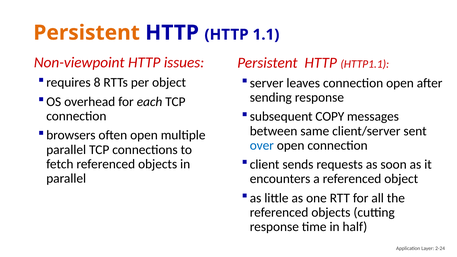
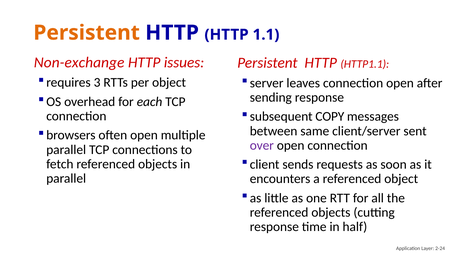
Non-viewpoint: Non-viewpoint -> Non-exchange (79, 62)
8: 8 -> 3 (97, 83)
over colour: blue -> purple (262, 145)
